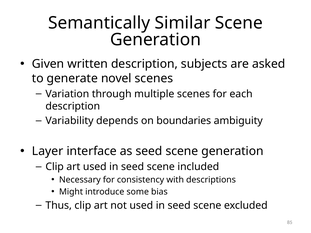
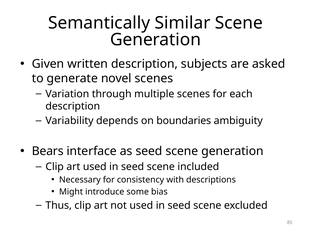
Layer: Layer -> Bears (48, 151)
